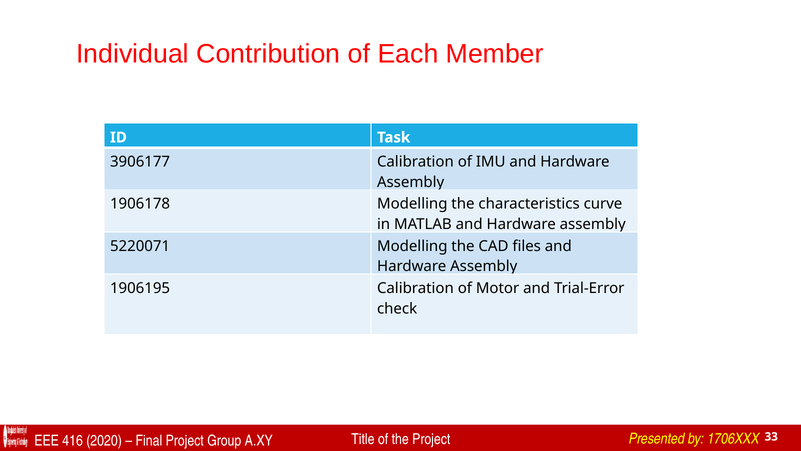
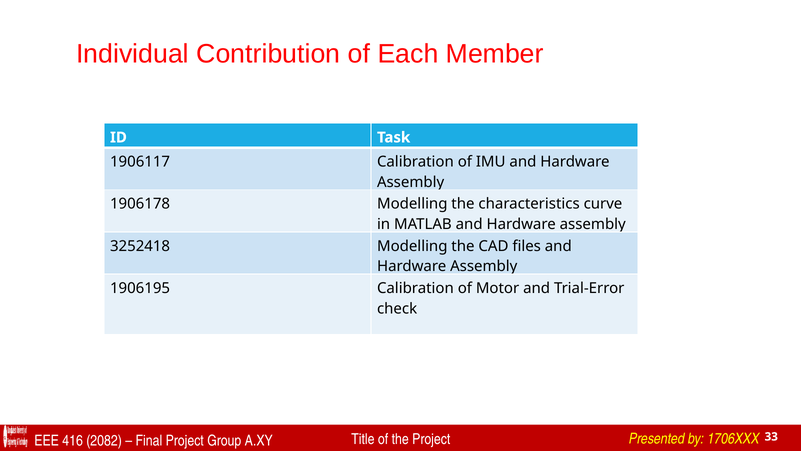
3906177: 3906177 -> 1906117 (140, 162)
5220071: 5220071 -> 3252418 (140, 246)
2020: 2020 -> 2082 (104, 440)
